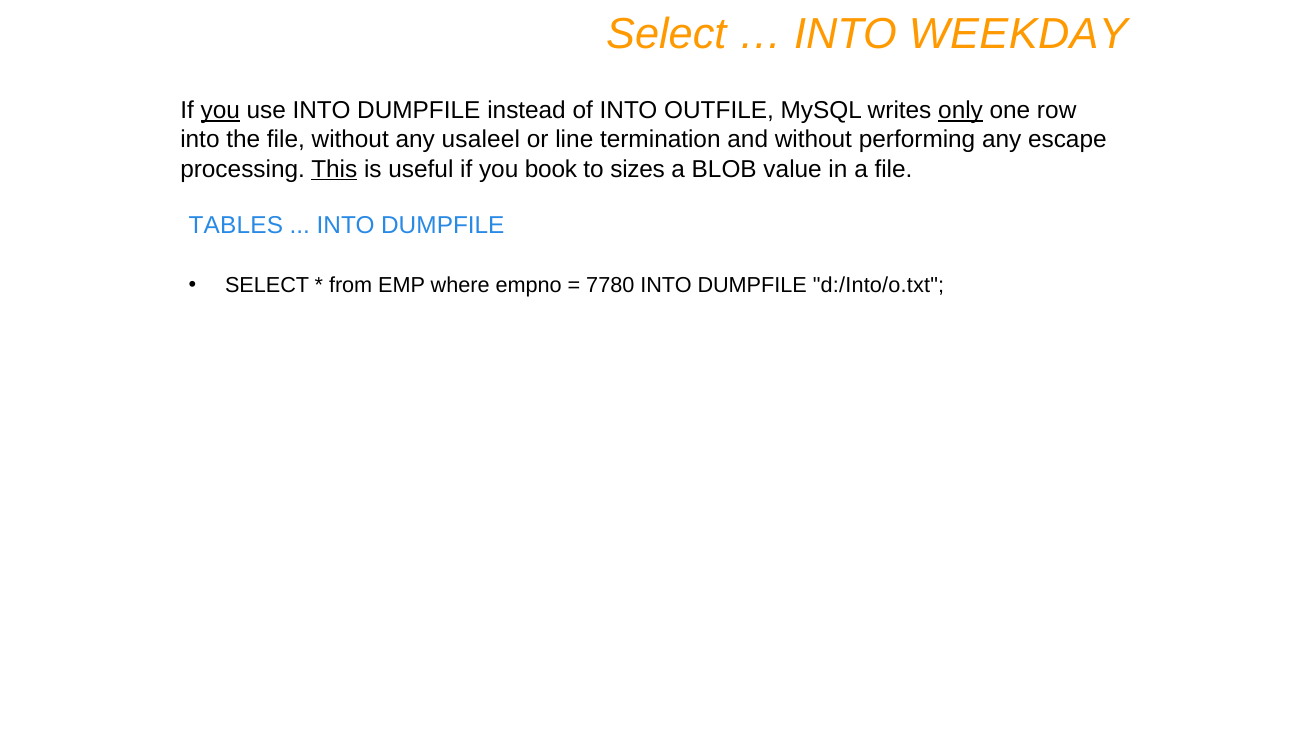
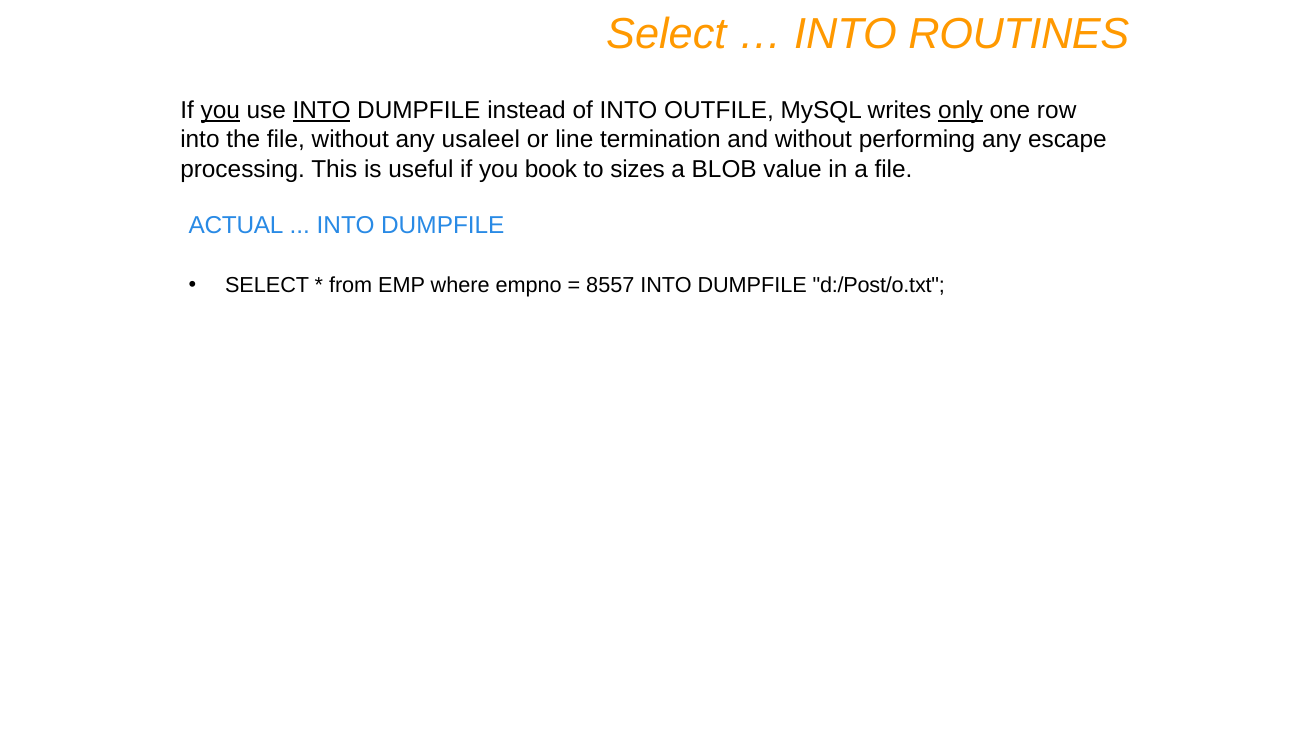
WEEKDAY: WEEKDAY -> ROUTINES (1019, 34)
INTO underline: none -> present (322, 111)
This underline: present -> none (334, 169)
TABLES: TABLES -> ACTUAL (236, 226)
7780: 7780 -> 8557 (610, 285)
d:/Into/o.txt: d:/Into/o.txt -> d:/Post/o.txt (879, 285)
